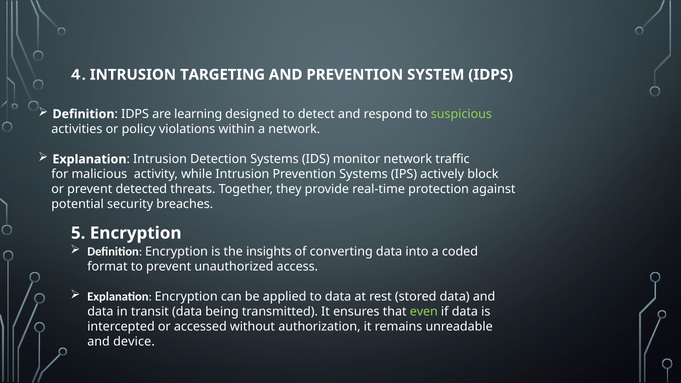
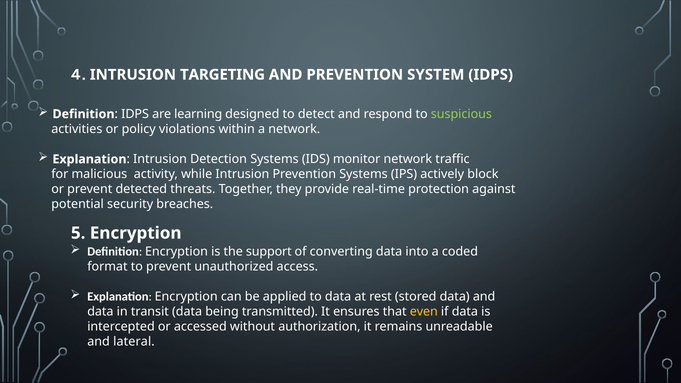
insights: insights -> support (269, 252)
even colour: light green -> yellow (424, 312)
device: device -> lateral (134, 342)
